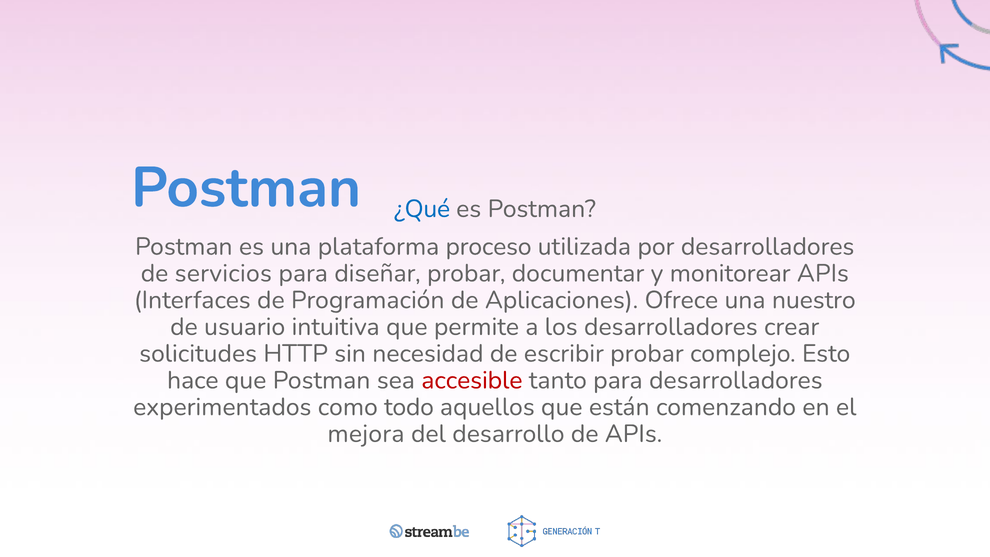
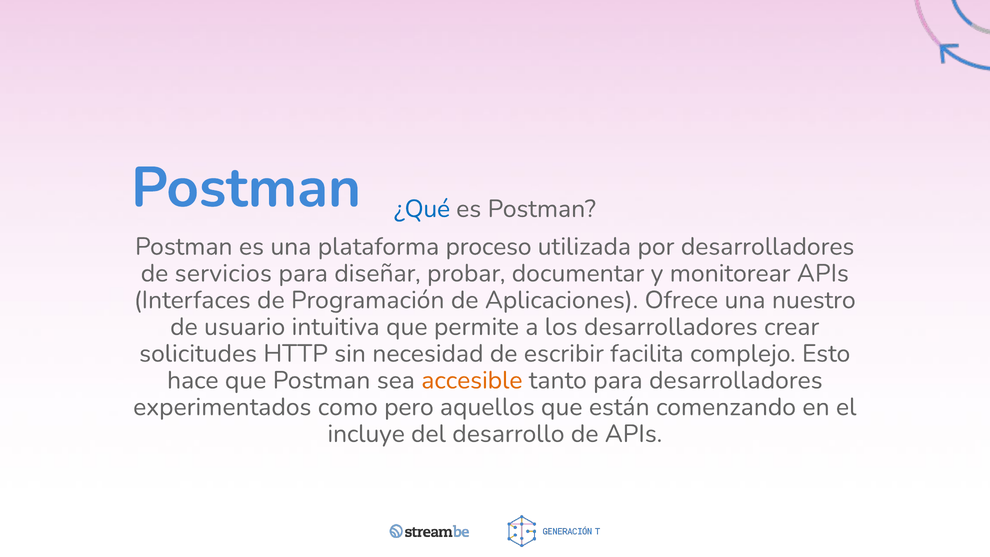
escribir probar: probar -> facilita (647, 353)
accesible colour: red -> orange (472, 380)
todo: todo -> pero (409, 407)
mejora: mejora -> incluye (366, 434)
